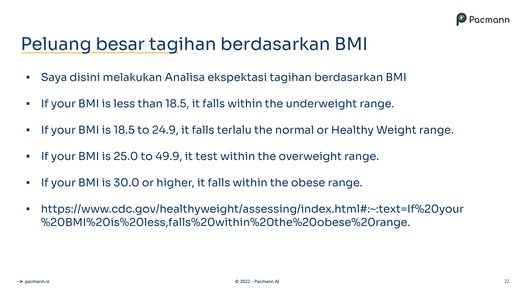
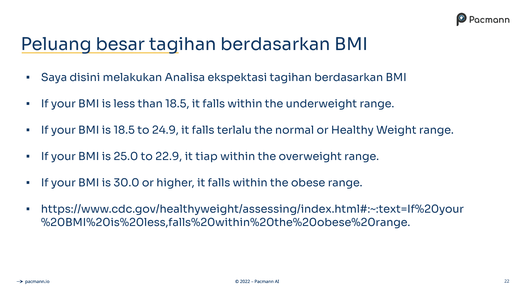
49.9: 49.9 -> 22.9 (169, 157)
test: test -> tiap (207, 157)
